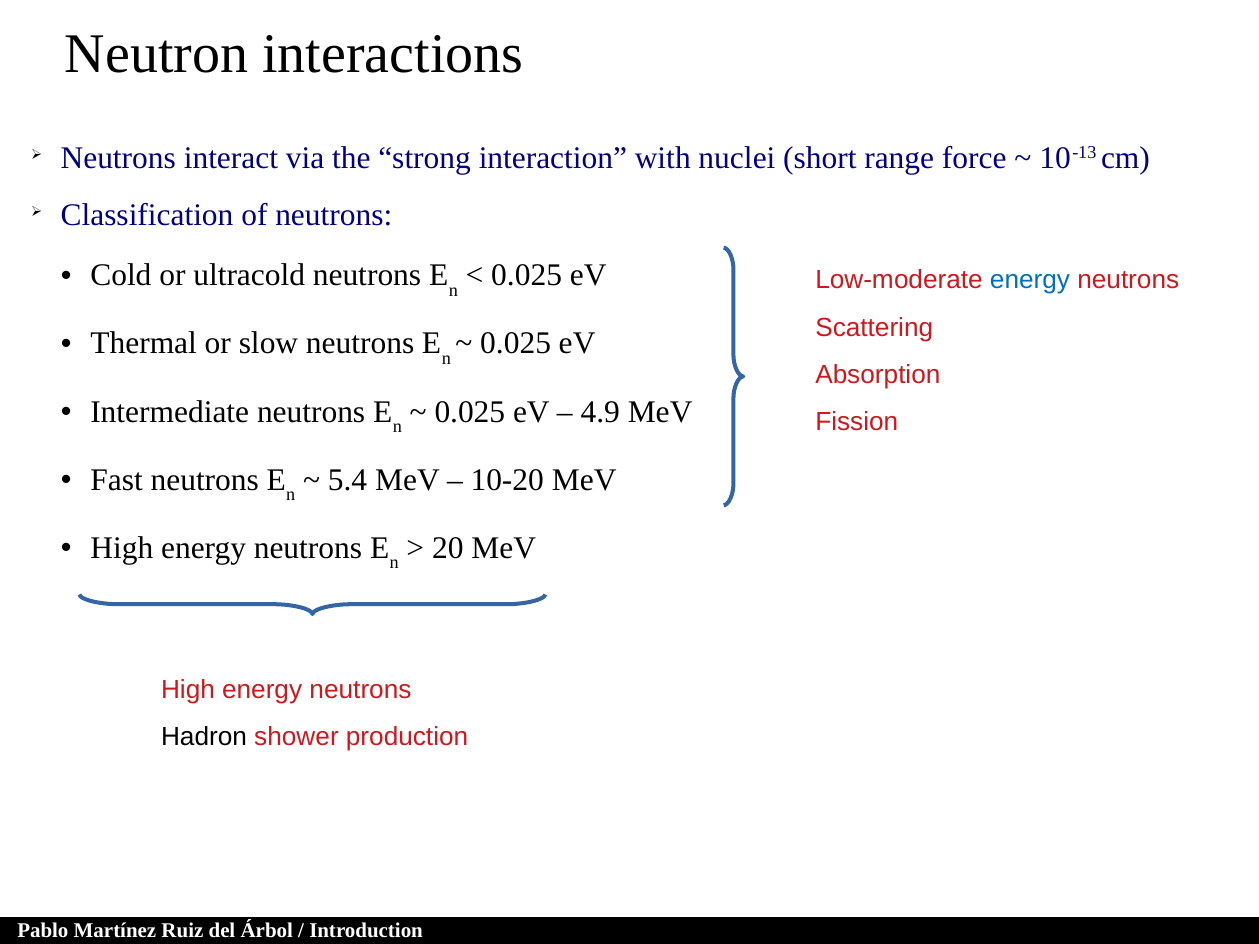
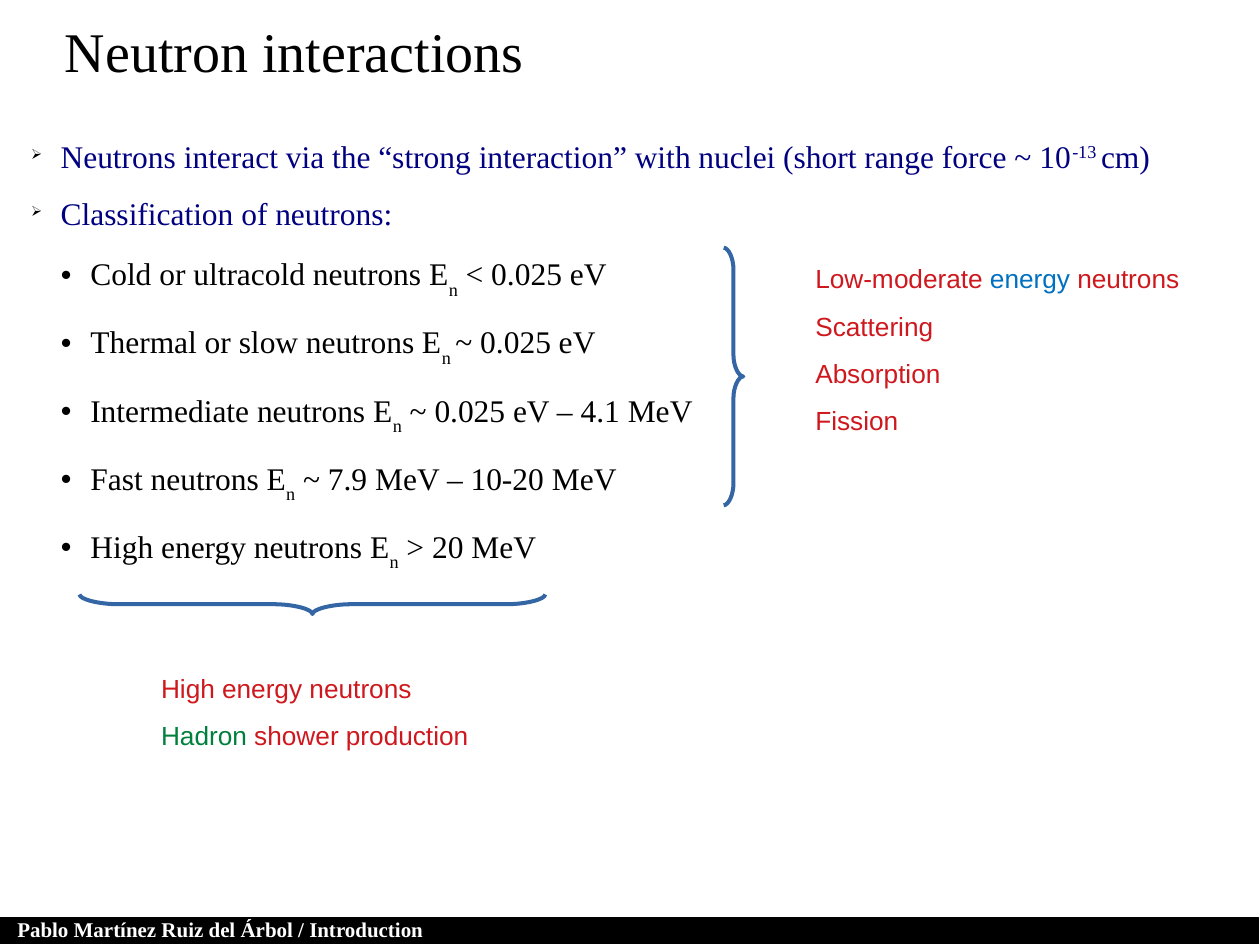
4.9: 4.9 -> 4.1 (600, 412)
5.4: 5.4 -> 7.9 (348, 480)
Hadron colour: black -> green (204, 737)
